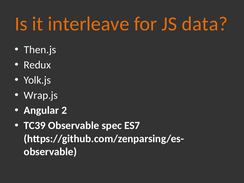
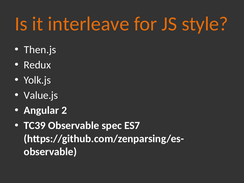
data: data -> style (205, 24)
Wrap.js: Wrap.js -> Value.js (41, 95)
